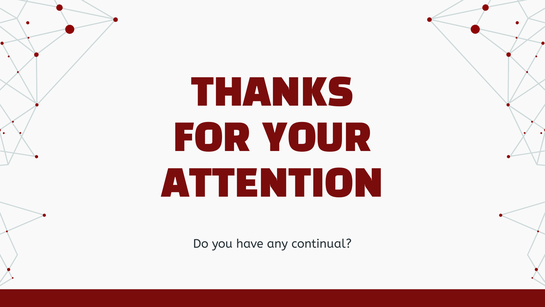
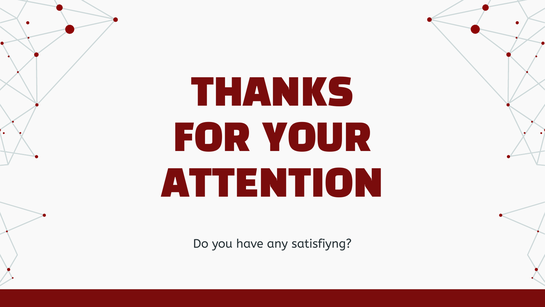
continual: continual -> satisfiyng (322, 244)
